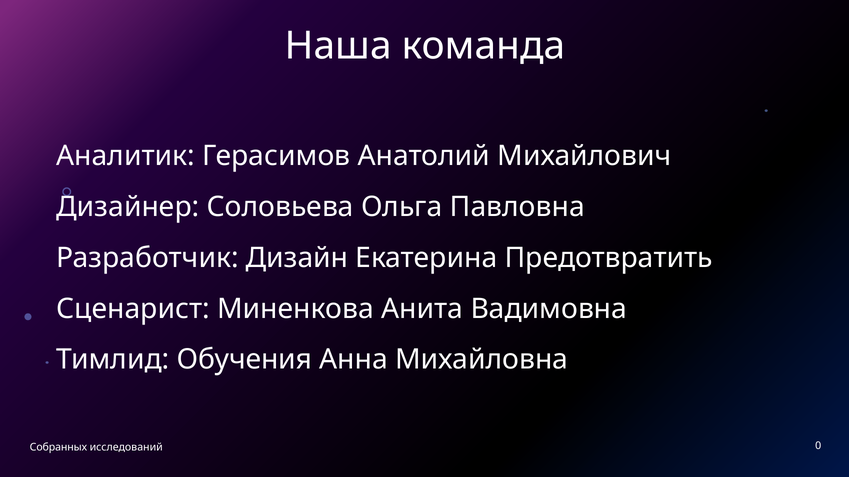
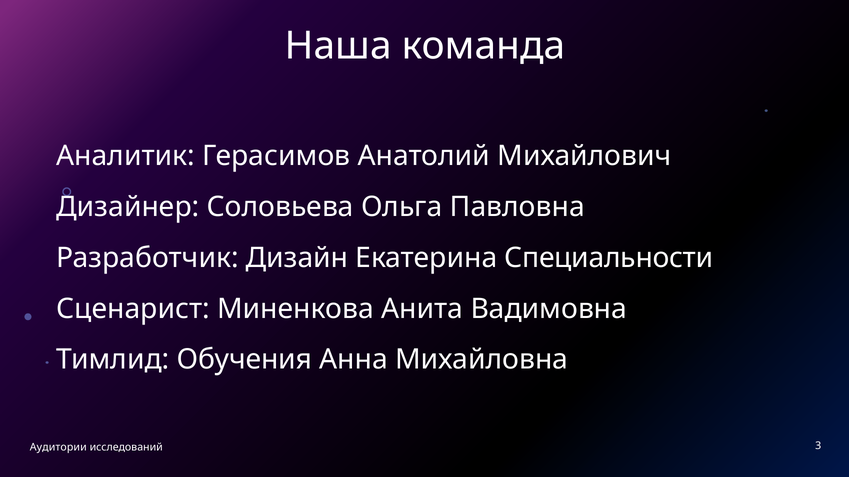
Предотвратить: Предотвратить -> Специальности (609, 258)
Собранных: Собранных -> Аудитории (58, 448)
0: 0 -> 3 (818, 446)
